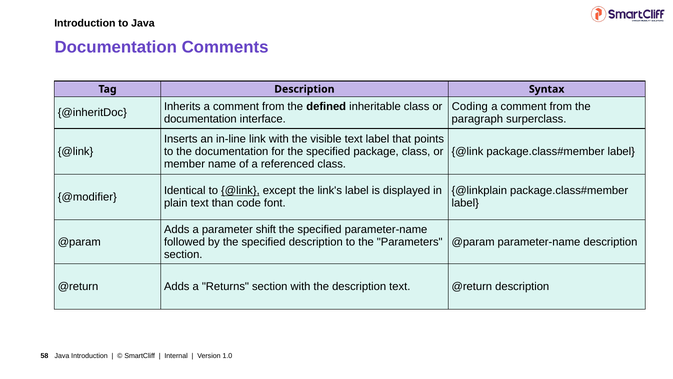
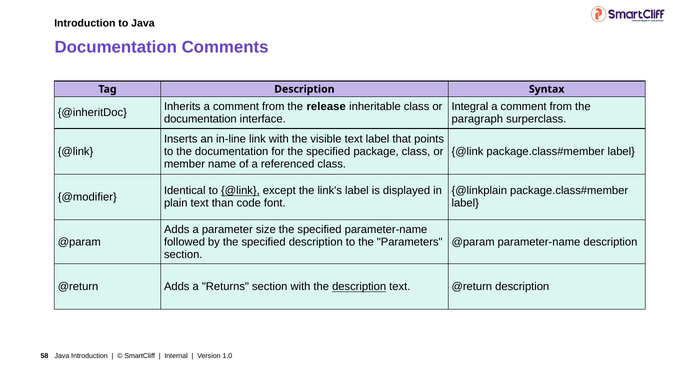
defined: defined -> release (326, 106)
Coding: Coding -> Integral (470, 106)
shift: shift -> size (266, 229)
description underline: none -> present (359, 286)
